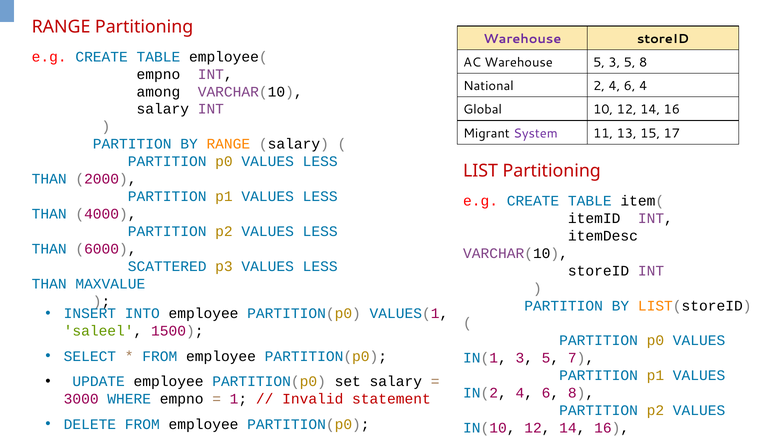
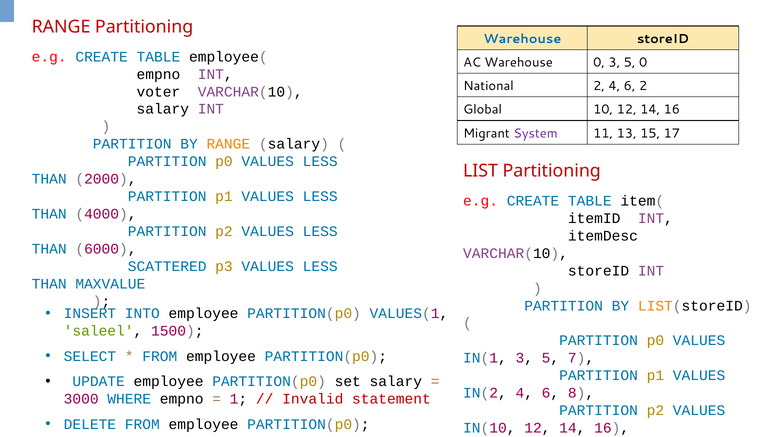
Warehouse colour: purple -> blue (522, 39)
Warehouse 5: 5 -> 0 (599, 62)
5 8: 8 -> 0 (643, 62)
6 4: 4 -> 2 (643, 86)
among: among -> voter (158, 92)
